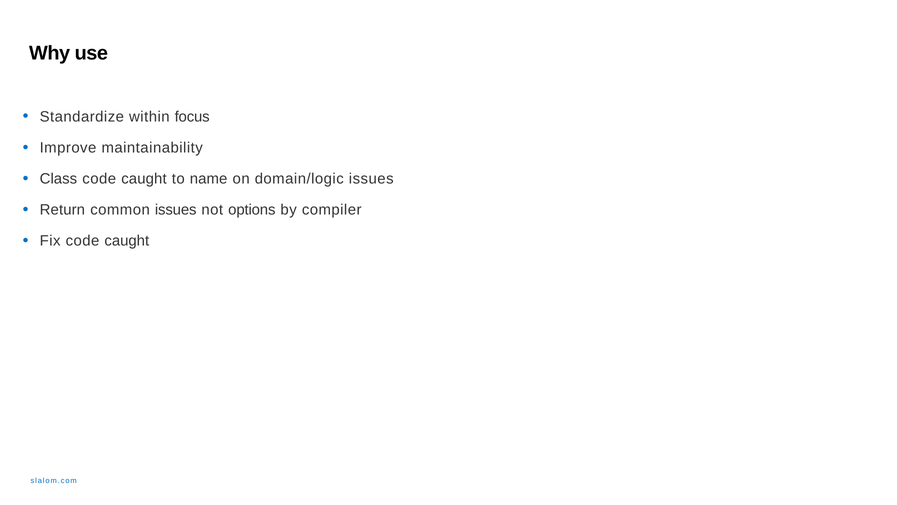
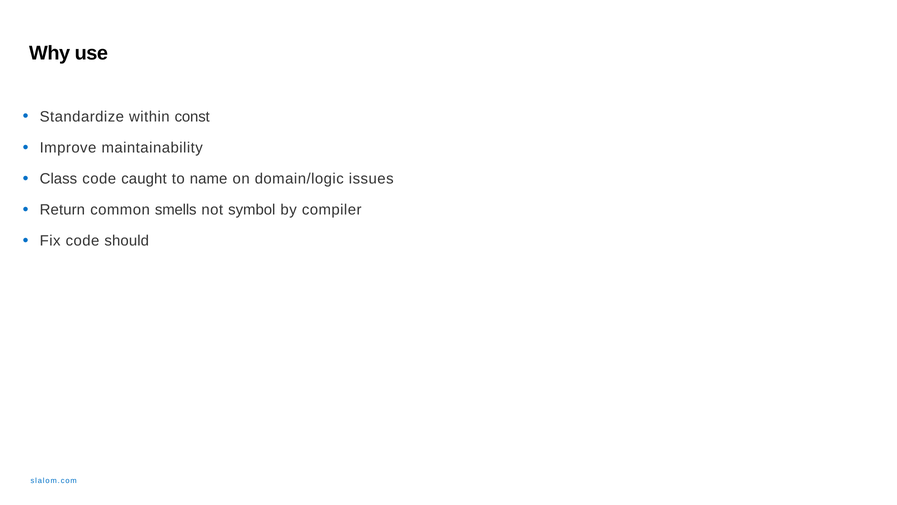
focus: focus -> const (192, 117)
common issues: issues -> smells (176, 210)
options: options -> symbol (252, 210)
Fix code caught: caught -> should (127, 241)
